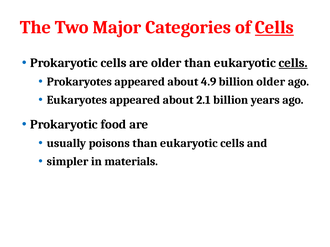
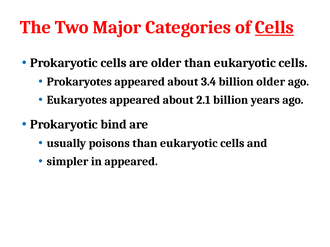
cells underline: present -> none (293, 63)
4.9: 4.9 -> 3.4 (209, 82)
food: food -> bind (114, 125)
in materials: materials -> appeared (131, 162)
